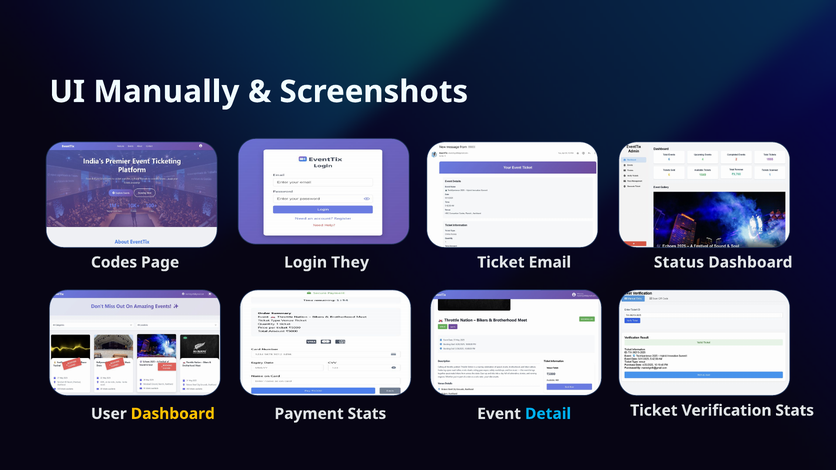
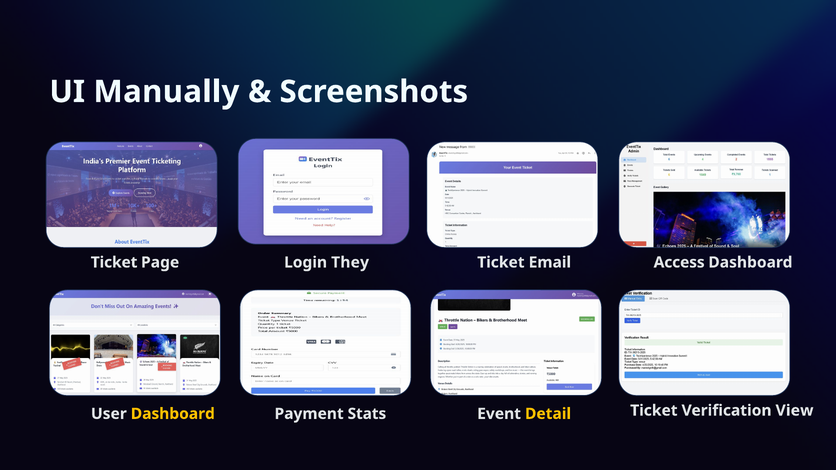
Codes: Codes -> Ticket (114, 263)
Status: Status -> Access (679, 263)
Detail colour: light blue -> yellow (548, 414)
Verification Stats: Stats -> View (795, 411)
